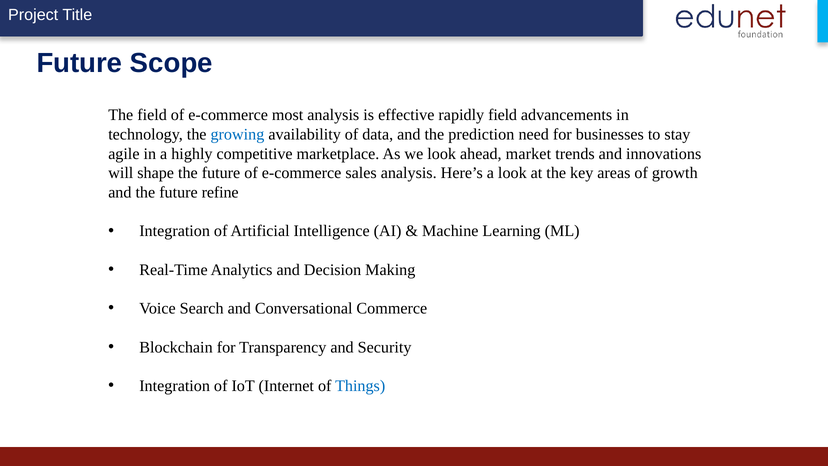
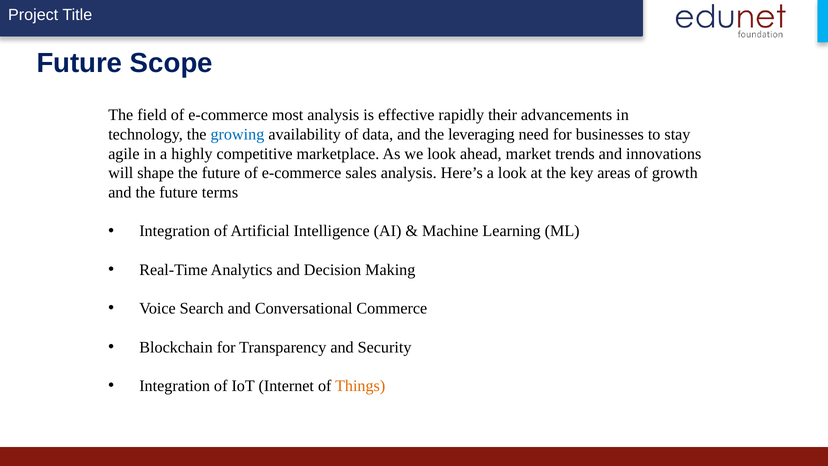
rapidly field: field -> their (503, 115)
prediction: prediction -> leveraging (481, 134)
refine: refine -> terms (220, 192)
Things colour: blue -> orange (360, 386)
